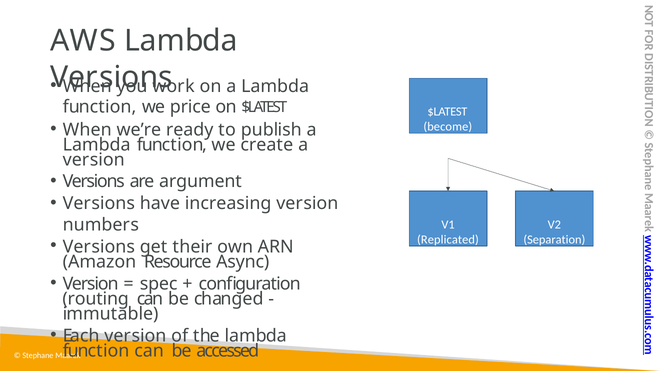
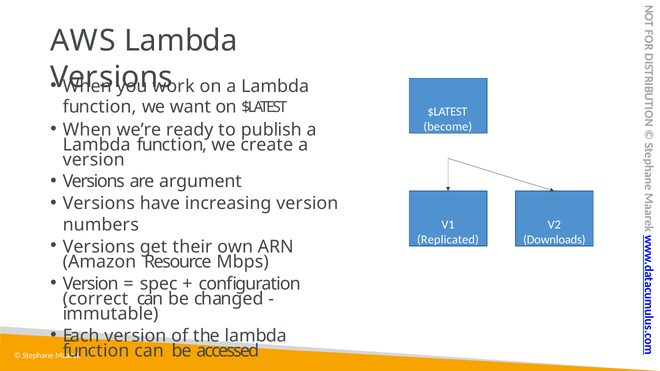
price: price -> want (190, 107)
Separation: Separation -> Downloads (554, 240)
Async: Async -> Mbps (243, 262)
routing: routing -> correct (95, 299)
